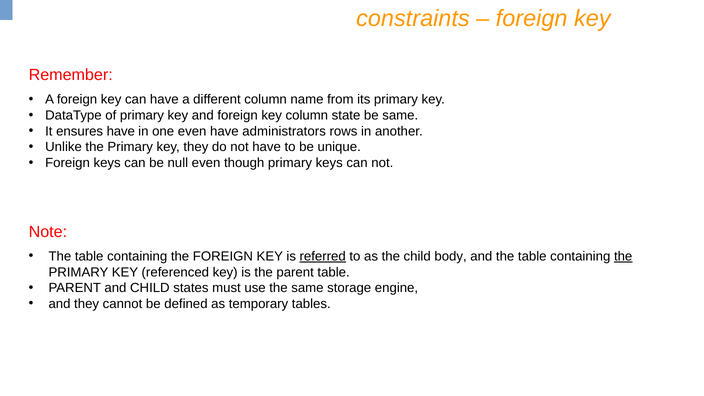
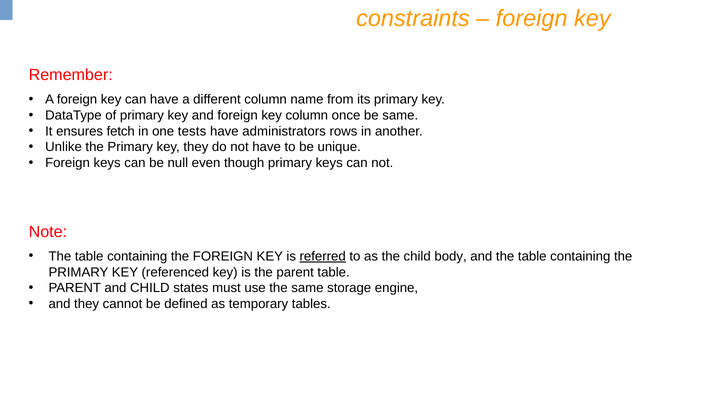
state: state -> once (346, 115)
ensures have: have -> fetch (121, 131)
one even: even -> tests (192, 131)
the underline: present -> none (623, 256)
